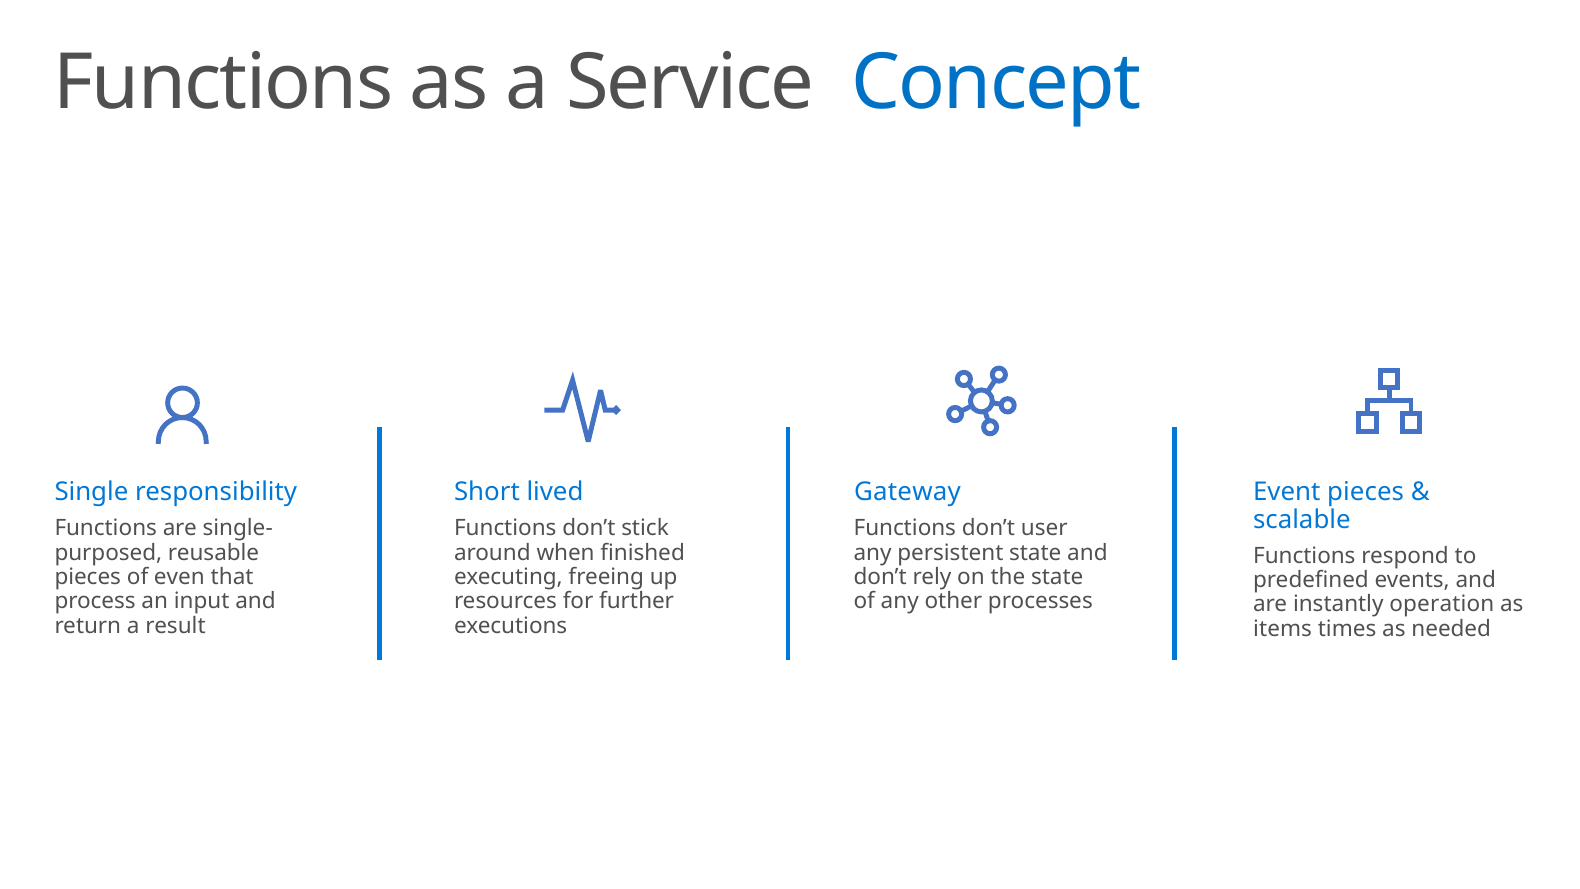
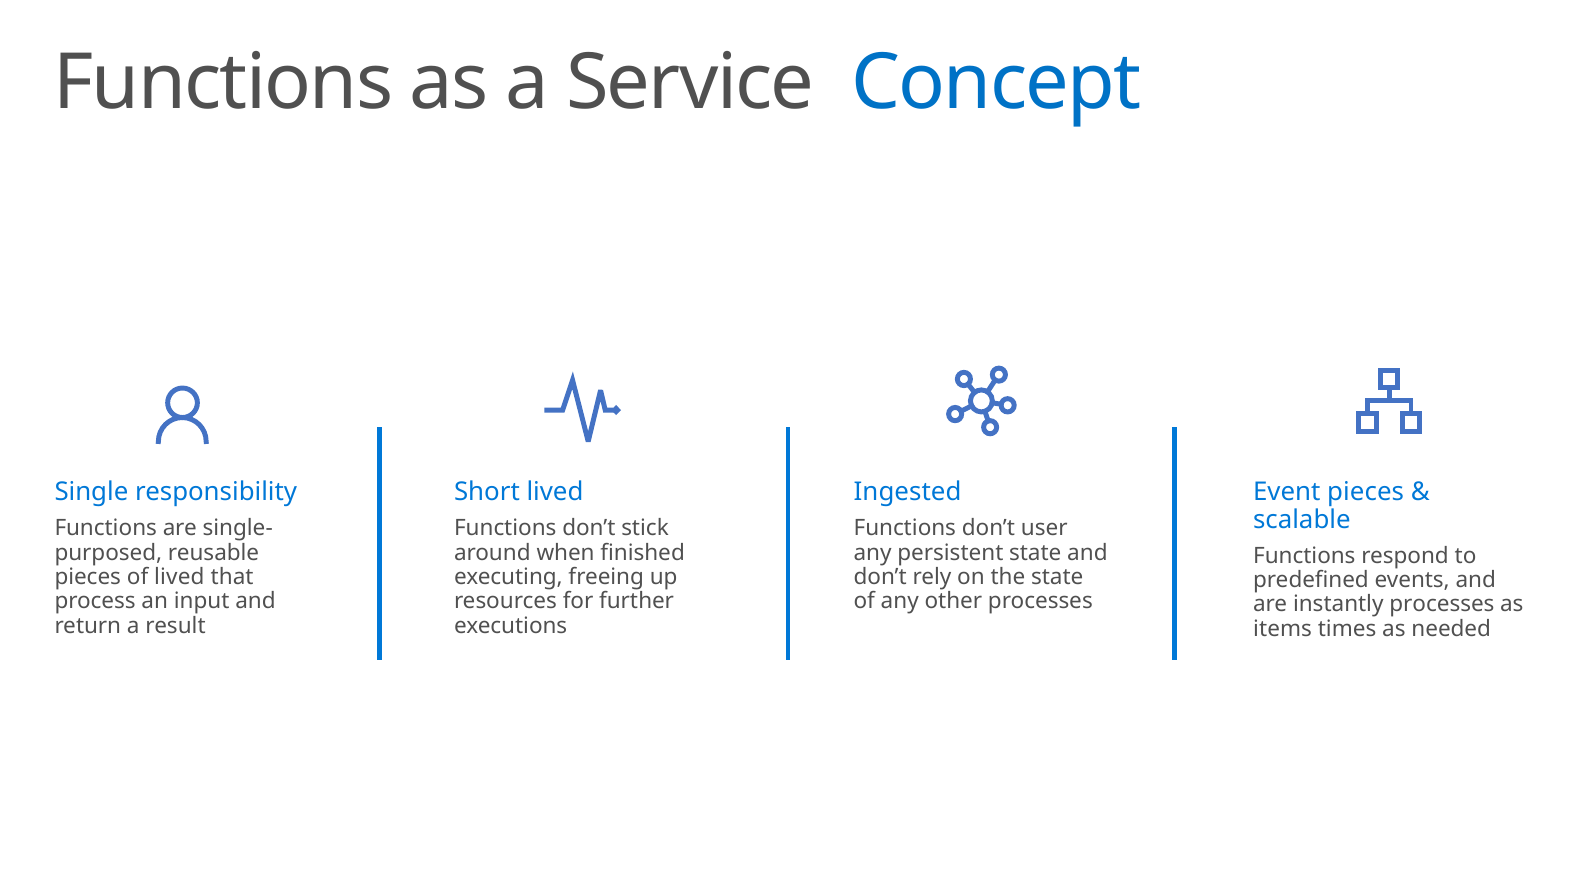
Gateway: Gateway -> Ingested (908, 492)
of even: even -> lived (179, 577)
instantly operation: operation -> processes (1442, 604)
